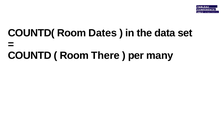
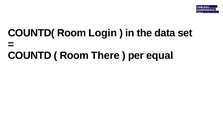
Dates: Dates -> Login (103, 33)
many: many -> equal (160, 56)
